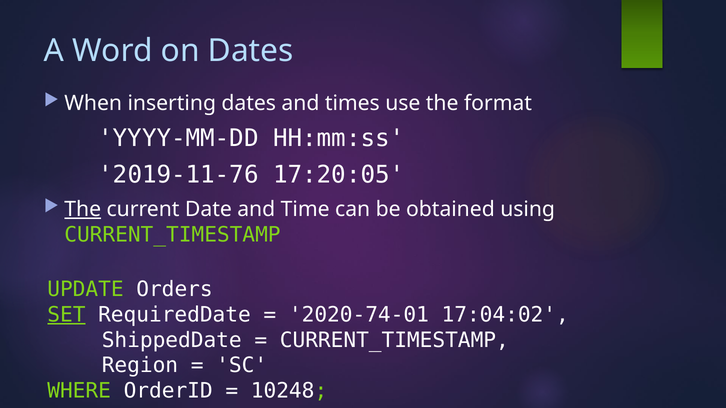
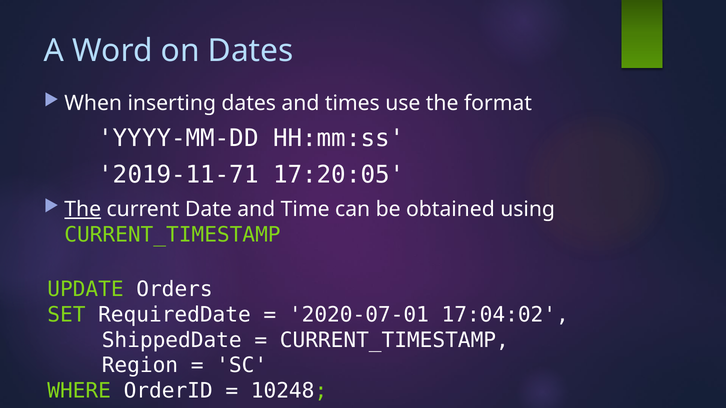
2019-11-76: 2019-11-76 -> 2019-11-71 (178, 175)
SET underline: present -> none (66, 315)
2020-74-01: 2020-74-01 -> 2020-07-01 (359, 315)
